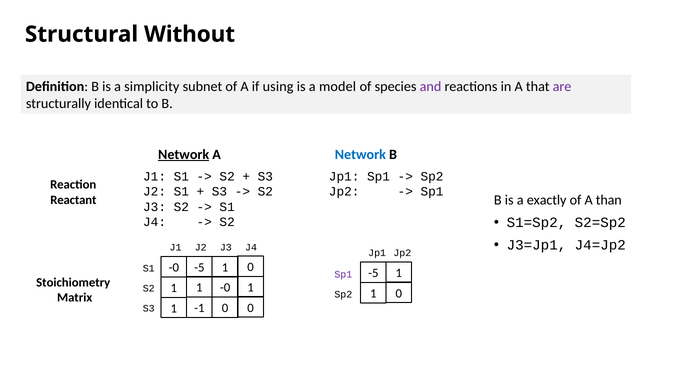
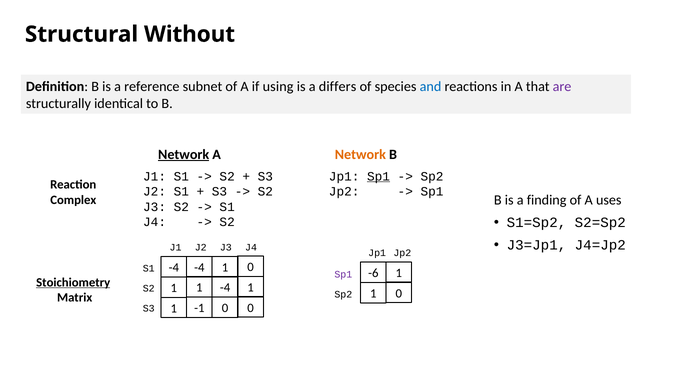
simplicity: simplicity -> reference (152, 87)
model: model -> differs (338, 87)
and colour: purple -> blue (431, 87)
Network colour: blue -> orange (360, 154)
Sp1 underline: none -> present (379, 176)
exactly: exactly -> finding (547, 200)
than: than -> uses (609, 200)
Reactant: Reactant -> Complex (73, 200)
-5: -5 -> -4 (199, 267)
-0: -0 -> -4 (174, 268)
-5: -5 -> -6 (373, 273)
Stoichiometry underline: none -> present (73, 282)
-0: -0 -> -4 (225, 288)
